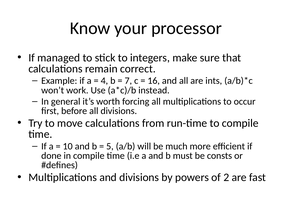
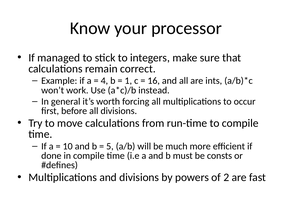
7: 7 -> 1 (128, 81)
